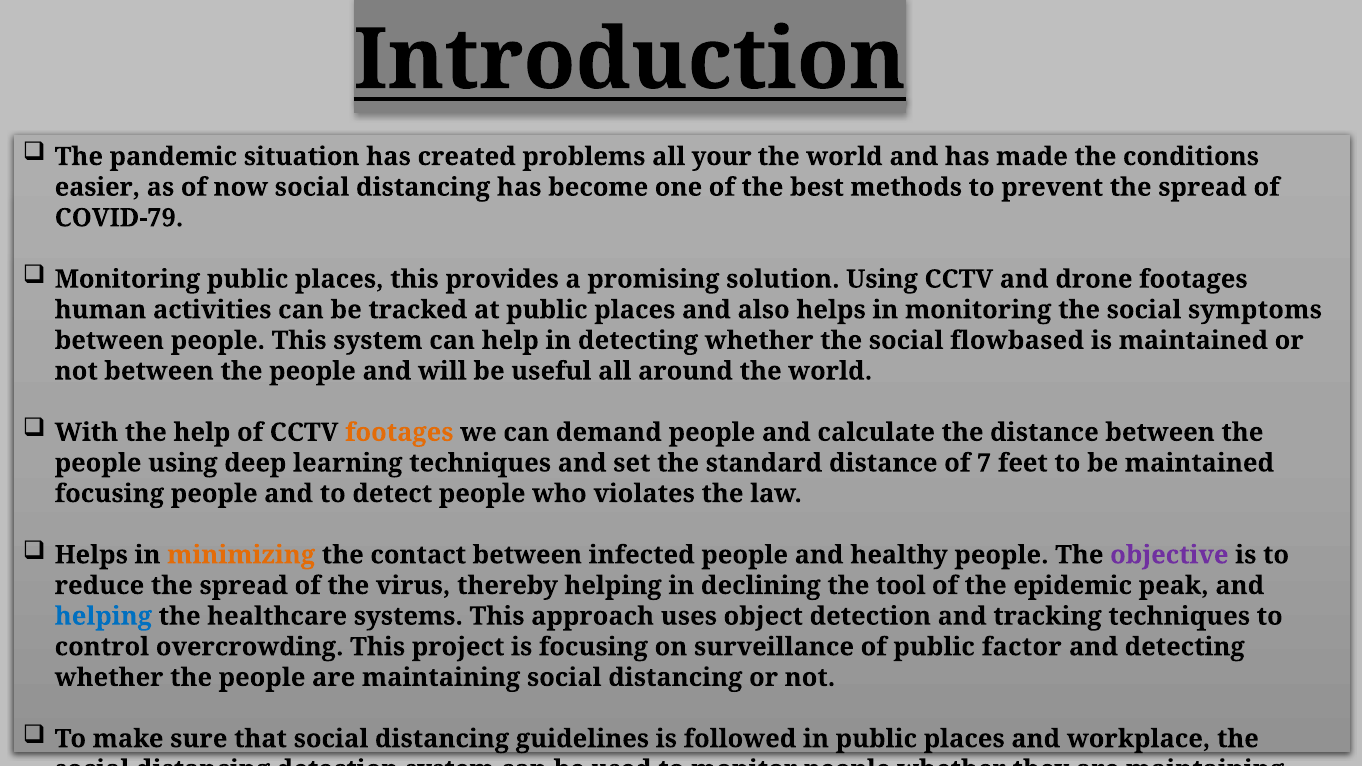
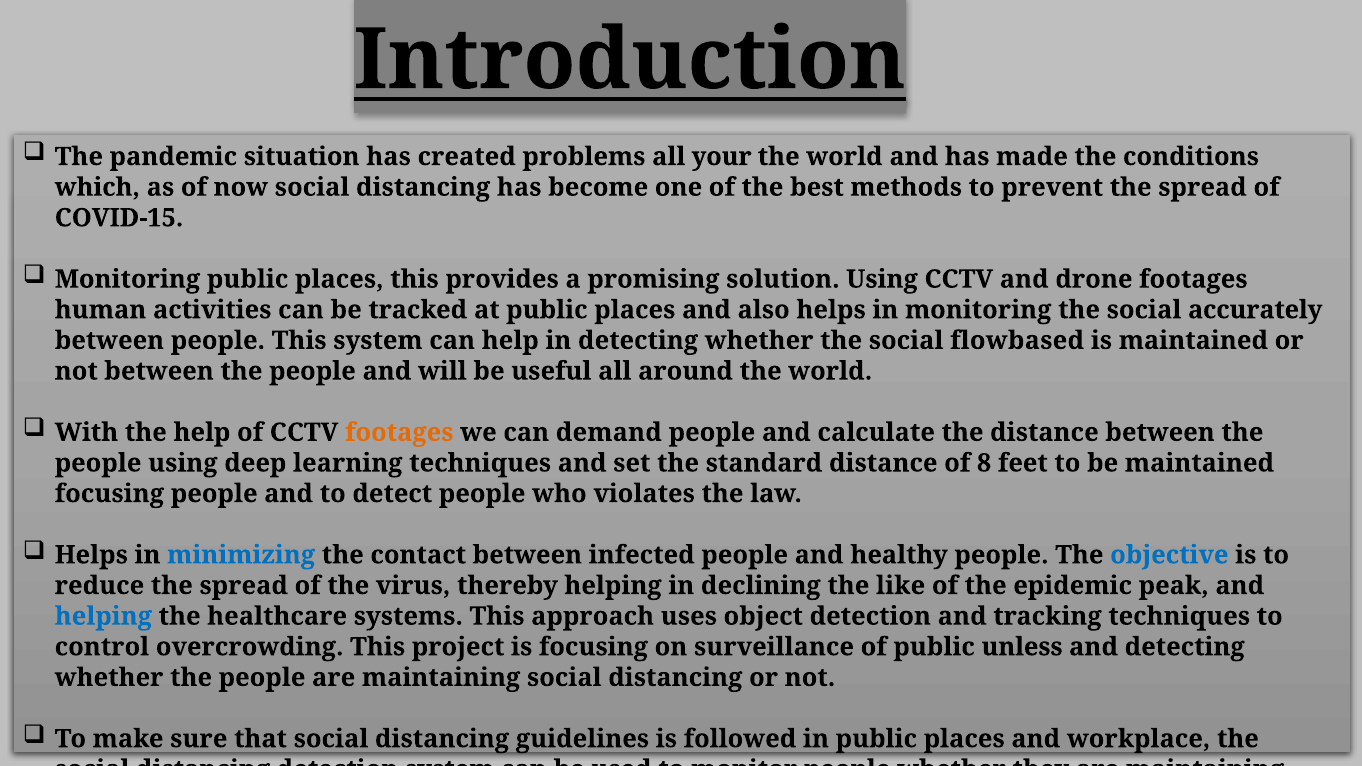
easier: easier -> which (97, 187)
COVID-79: COVID-79 -> COVID-15 (119, 218)
symptoms: symptoms -> accurately (1255, 310)
7: 7 -> 8 (984, 463)
minimizing colour: orange -> blue (241, 555)
objective colour: purple -> blue (1169, 555)
tool: tool -> like (901, 586)
factor: factor -> unless (1022, 647)
